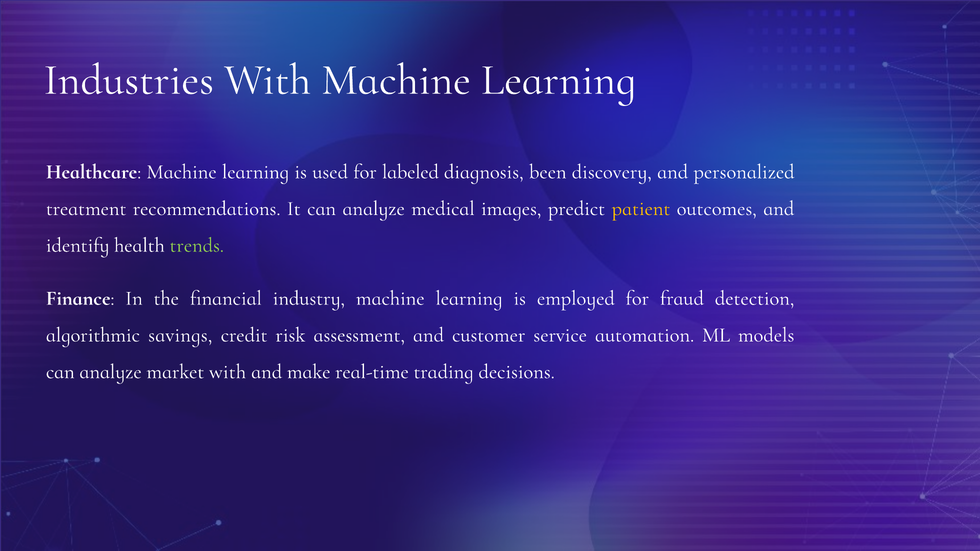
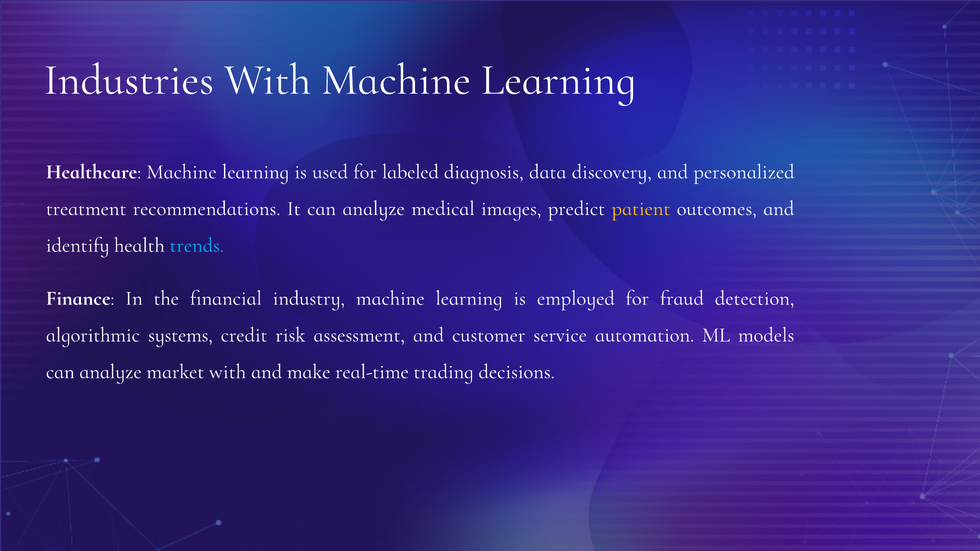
been: been -> data (548, 172)
trends colour: light green -> light blue (197, 245)
savings: savings -> systems (180, 335)
